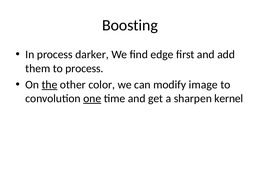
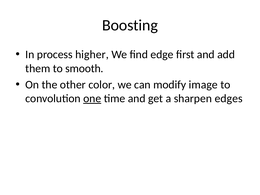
darker: darker -> higher (92, 55)
to process: process -> smooth (84, 68)
the underline: present -> none (50, 85)
kernel: kernel -> edges (229, 98)
